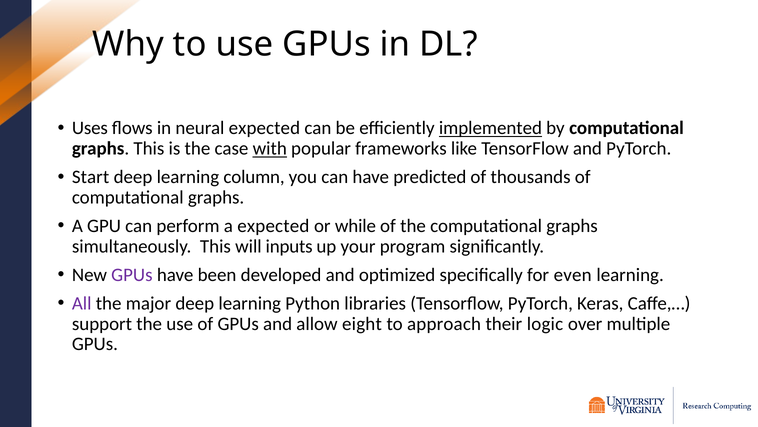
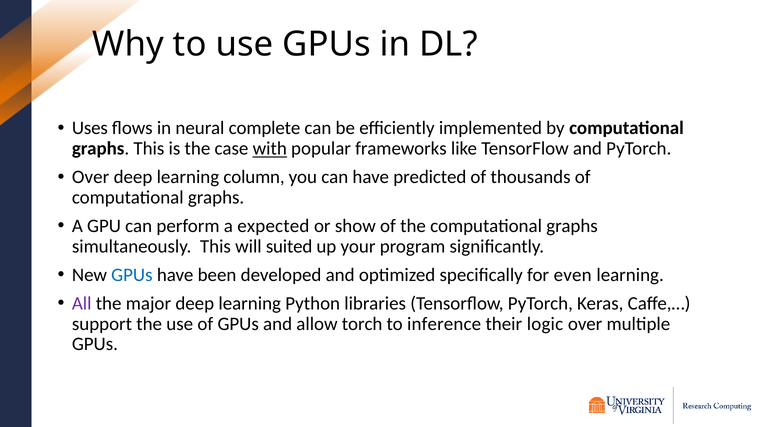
neural expected: expected -> complete (265, 128)
implemented underline: present -> none (490, 128)
Start: Start -> Over (91, 177)
while: while -> show (355, 226)
inputs: inputs -> suited (289, 246)
GPUs colour: purple -> blue (132, 274)
eight: eight -> torch (362, 323)
approach: approach -> inference (444, 323)
